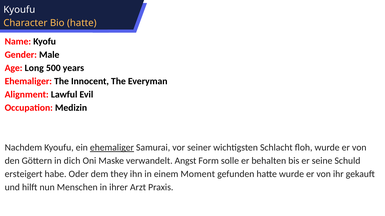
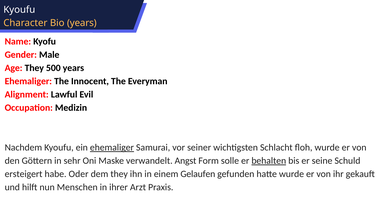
Bio hatte: hatte -> years (82, 23)
Age Long: Long -> They (34, 68)
dich: dich -> sehr (72, 161)
behalten underline: none -> present (269, 161)
Moment: Moment -> Gelaufen (198, 174)
